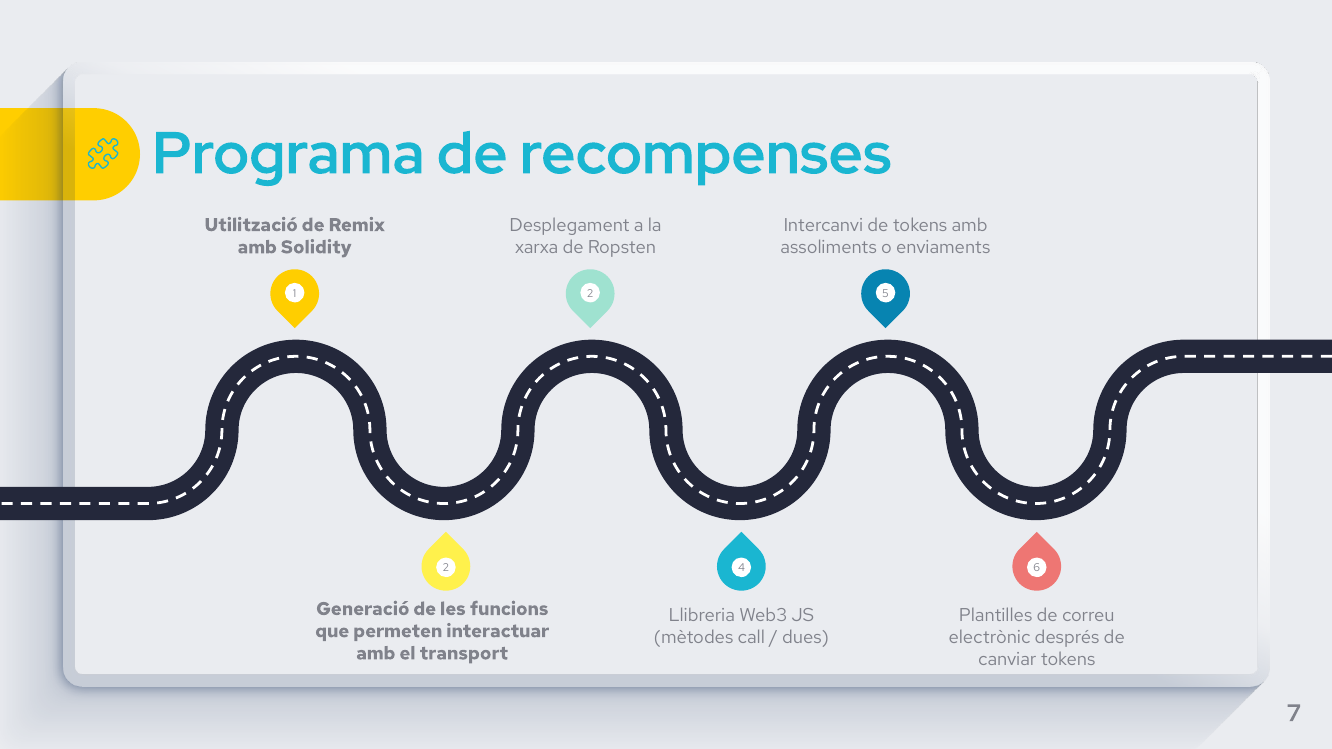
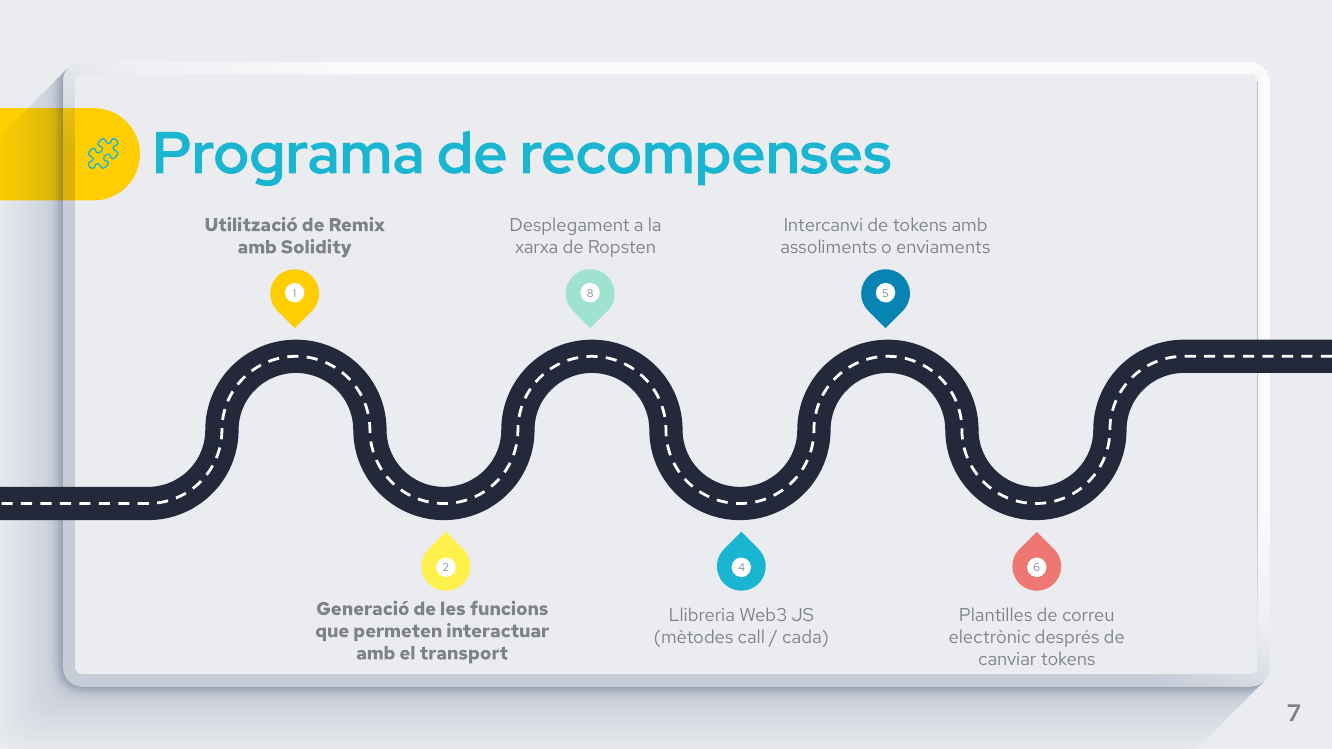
1 2: 2 -> 8 (590, 294)
dues: dues -> cada (806, 638)
